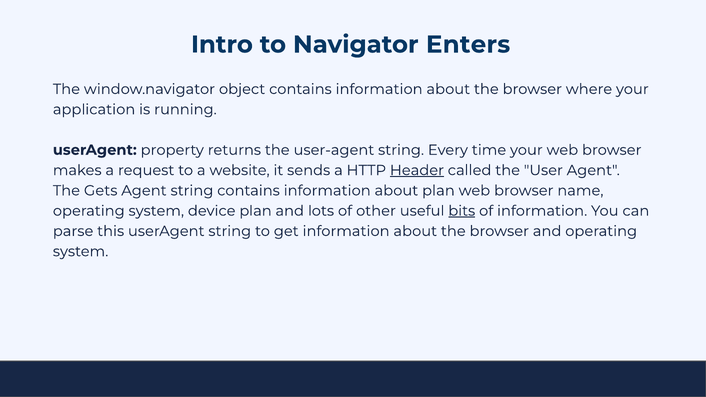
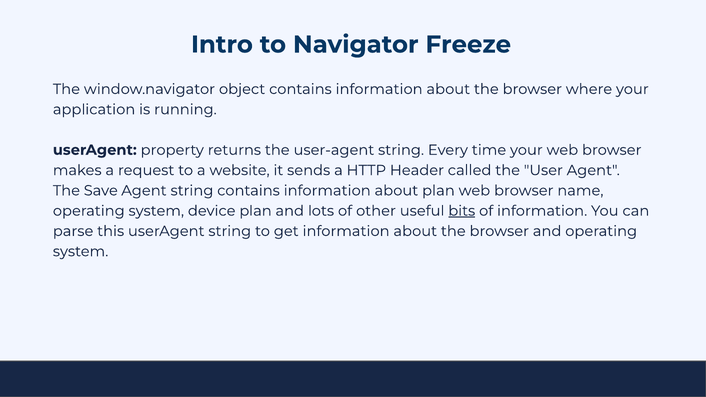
Enters: Enters -> Freeze (468, 45)
Header underline: present -> none (417, 170)
Gets: Gets -> Save (101, 191)
